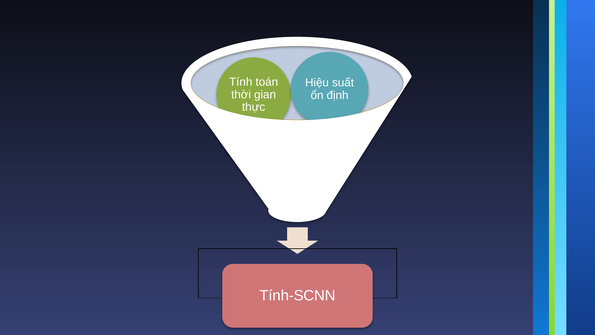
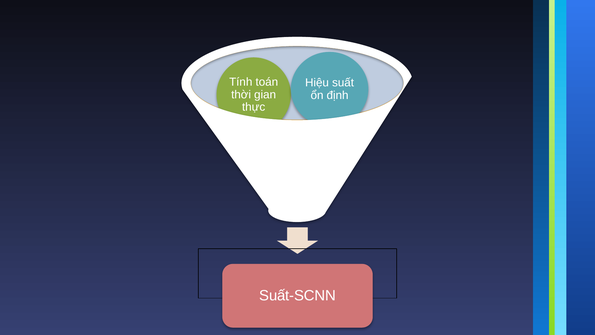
Tính-SCNN: Tính-SCNN -> Suất-SCNN (298, 295)
